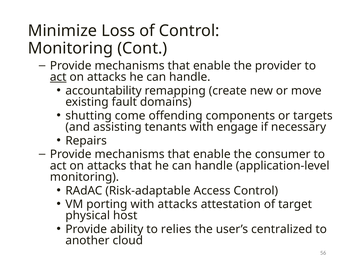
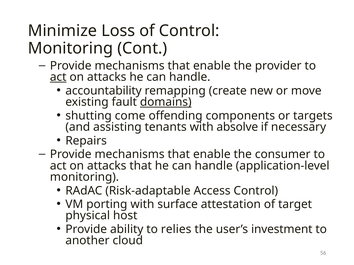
domains underline: none -> present (166, 102)
engage: engage -> absolve (237, 127)
with attacks: attacks -> surface (178, 205)
centralized: centralized -> investment (282, 230)
